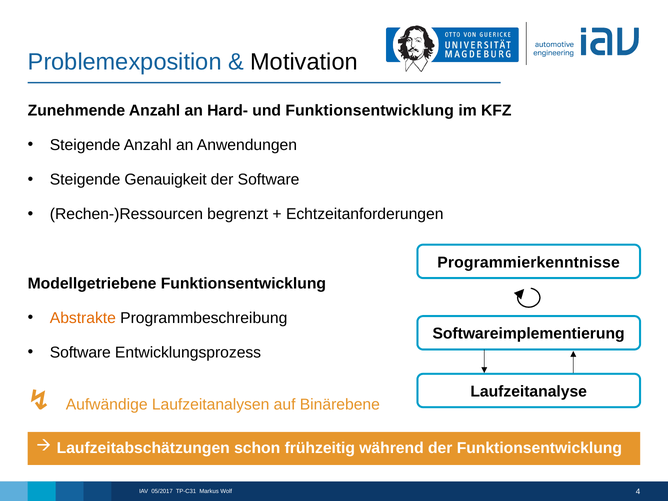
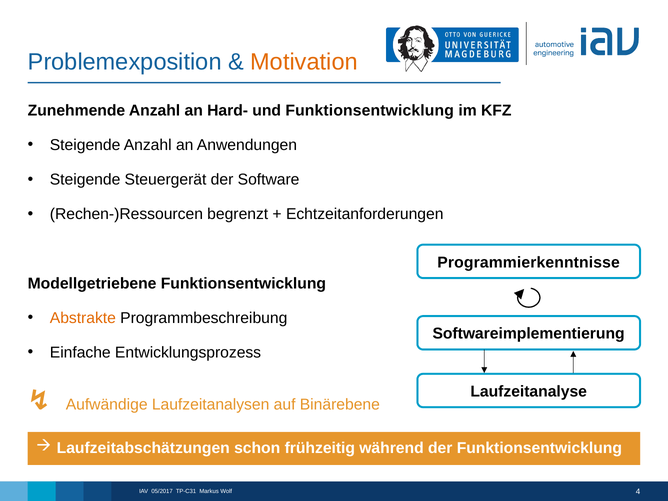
Motivation colour: black -> orange (304, 62)
Genauigkeit: Genauigkeit -> Steuergerät (166, 180)
Software: Software -> Einfache (80, 352)
